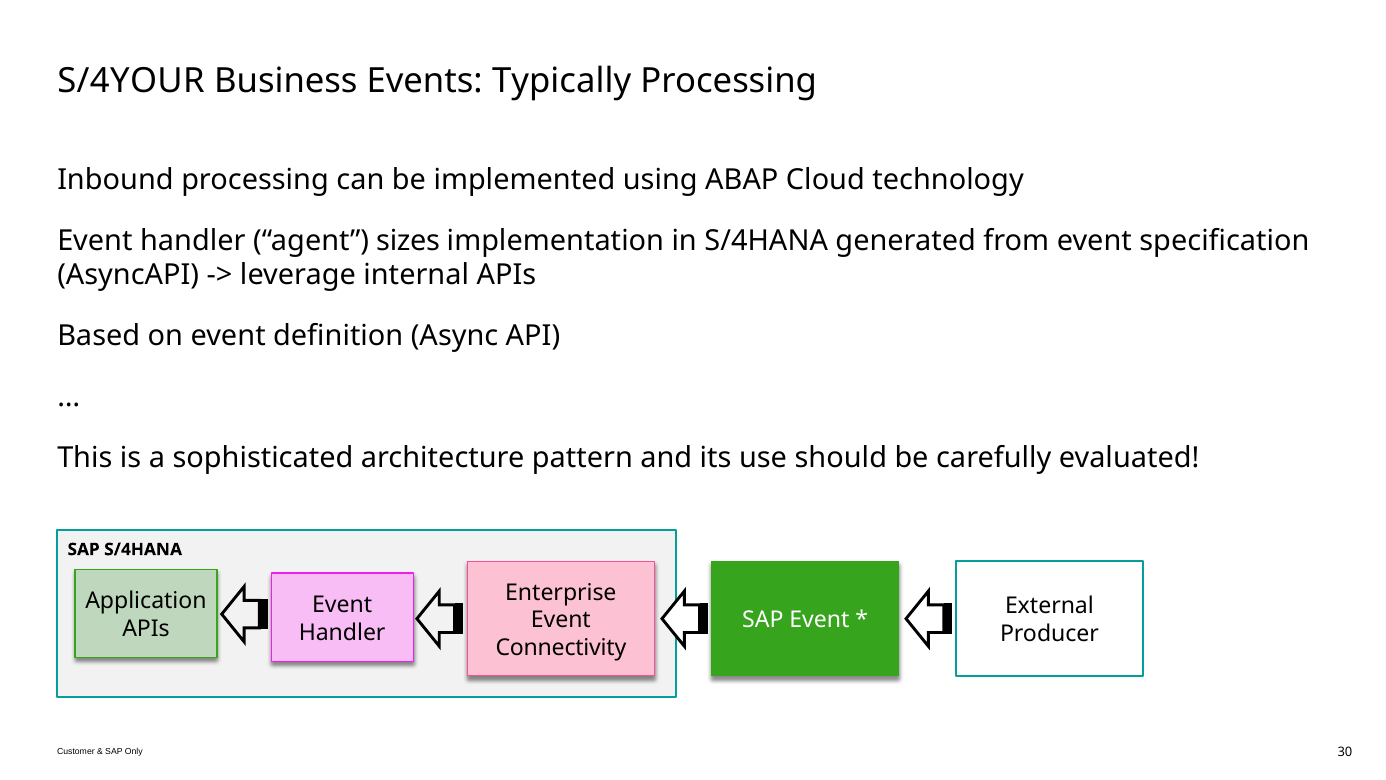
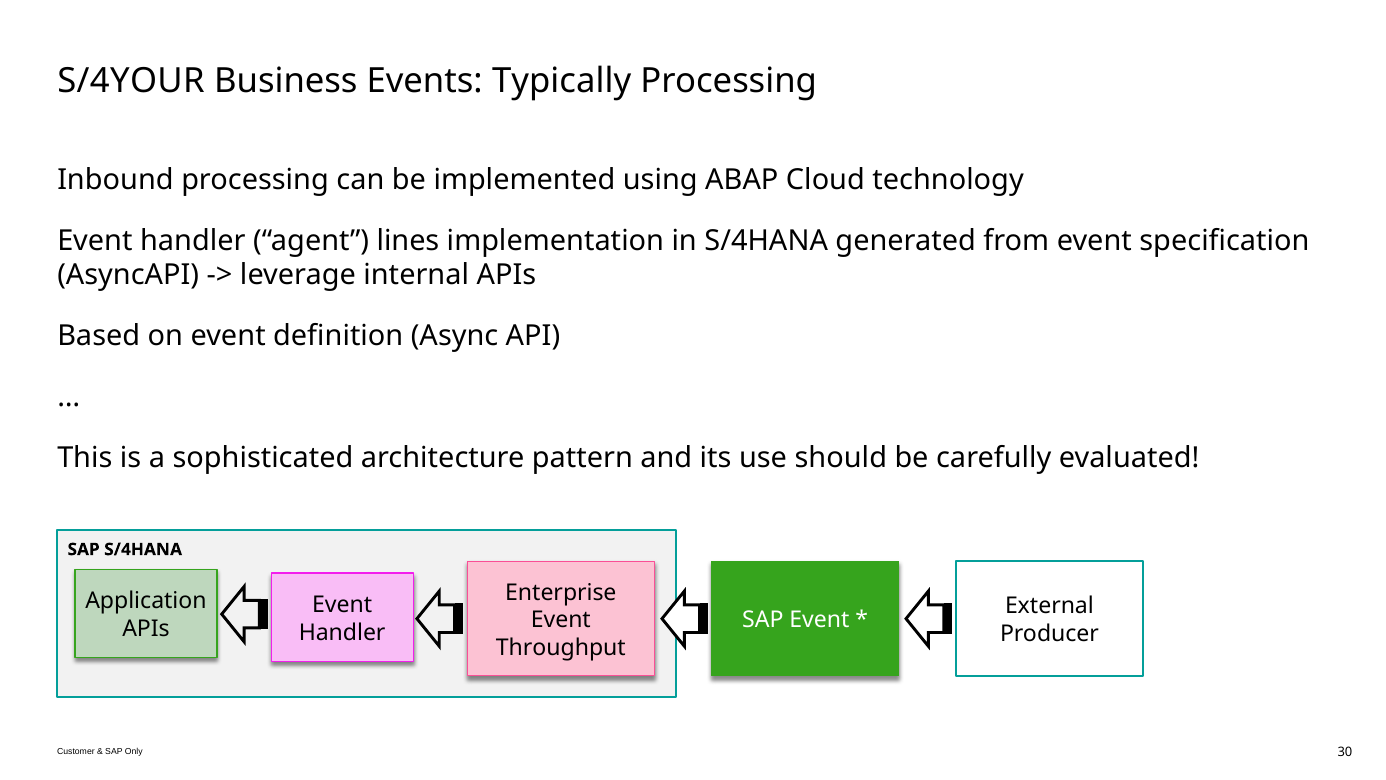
sizes: sizes -> lines (408, 241)
Connectivity: Connectivity -> Throughput (561, 647)
